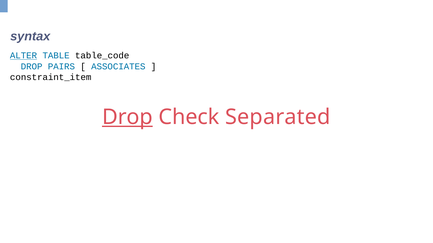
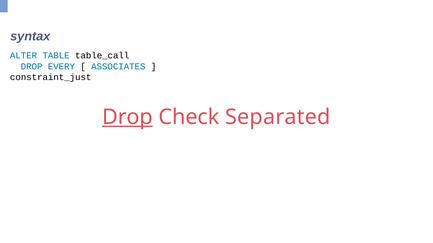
ALTER underline: present -> none (24, 56)
table_code: table_code -> table_call (102, 56)
PAIRS: PAIRS -> EVERY (61, 67)
constraint_item: constraint_item -> constraint_just (51, 77)
